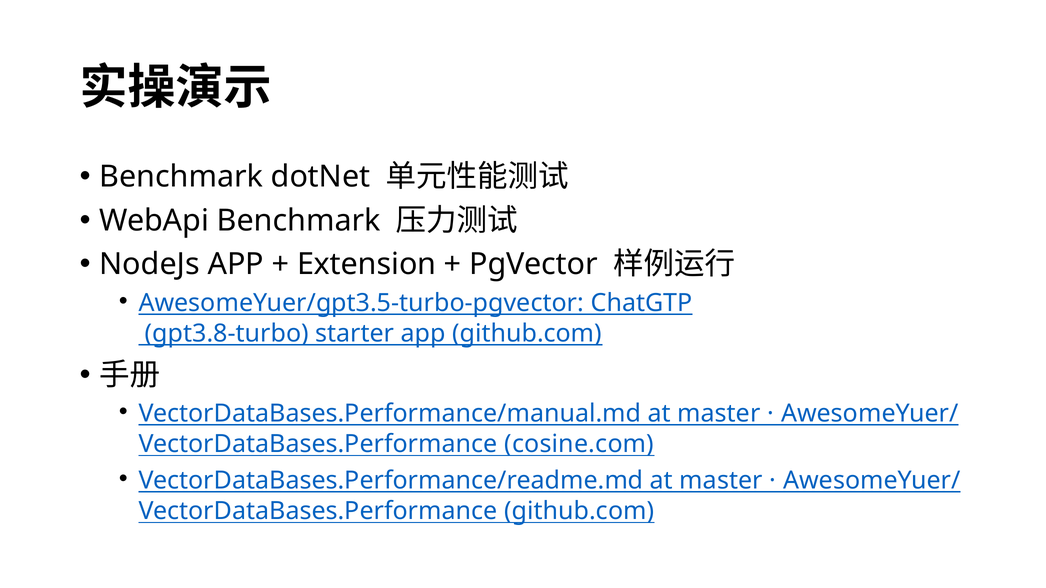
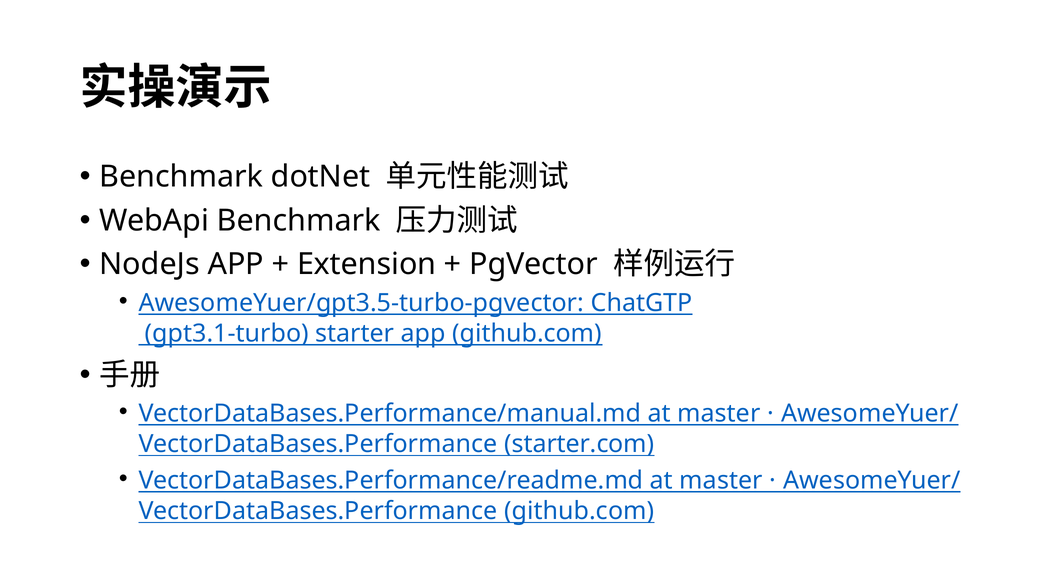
gpt3.8-turbo: gpt3.8-turbo -> gpt3.1-turbo (227, 334)
cosine.com: cosine.com -> starter.com (579, 444)
